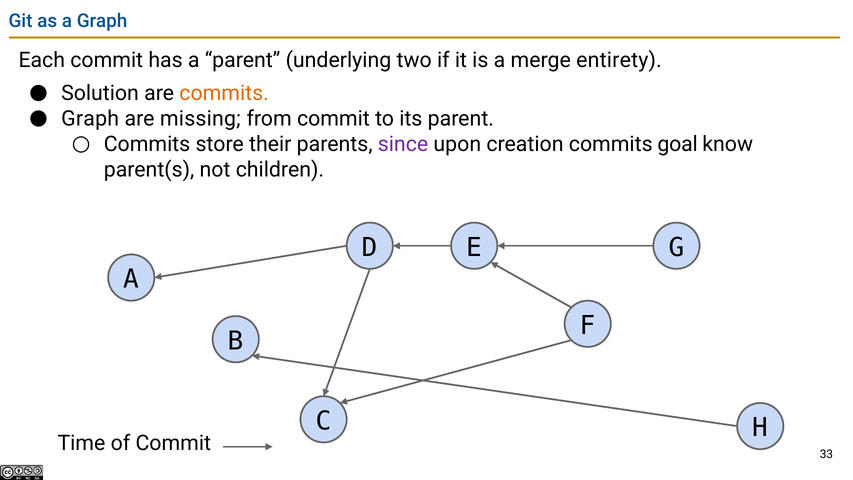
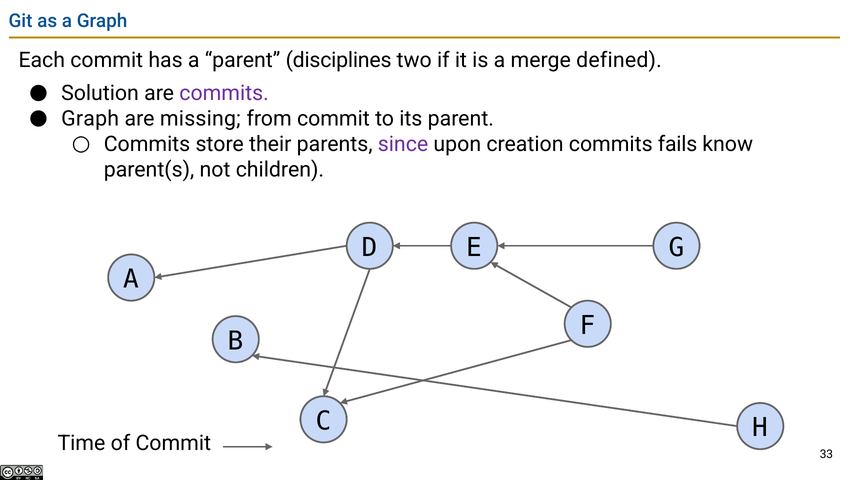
underlying: underlying -> disciplines (339, 60)
entirety: entirety -> defined (619, 60)
commits colour: orange -> purple (224, 93)
goal: goal -> fails (678, 144)
